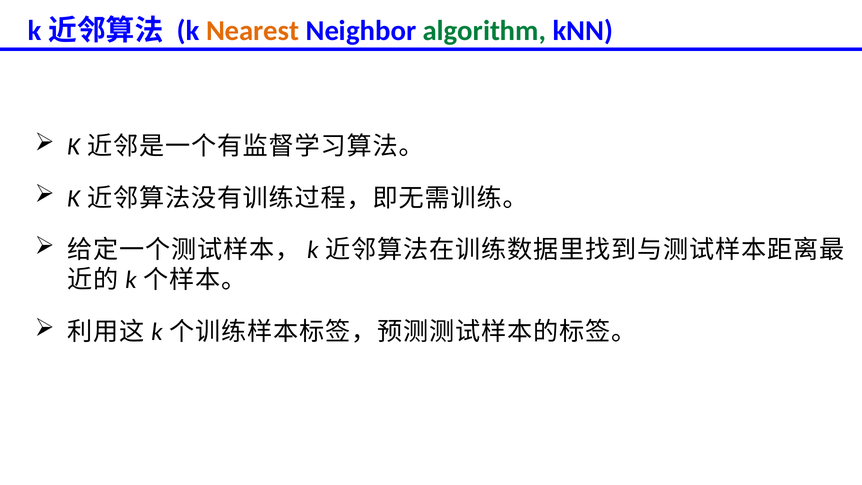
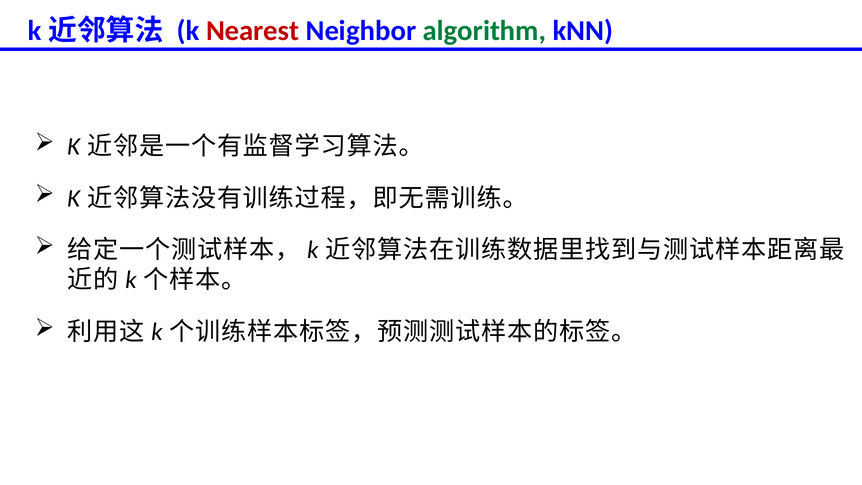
Nearest colour: orange -> red (253, 31)
